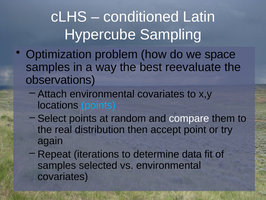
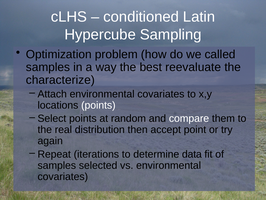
space: space -> called (220, 54)
observations: observations -> characterize (60, 80)
points colour: light blue -> white (98, 105)
